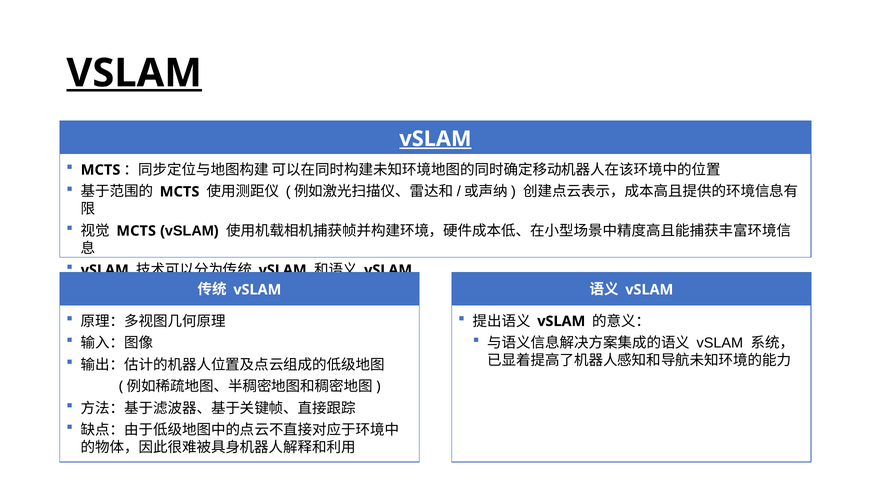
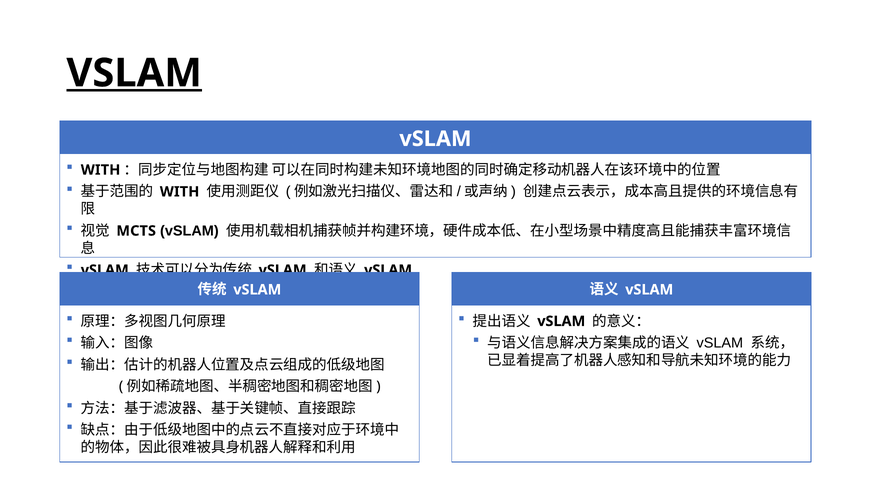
vSLAM underline: present -> none (435, 139)
MCTS: MCTS -> WITH (101, 170)
MCTS: MCTS -> WITH (180, 192)
